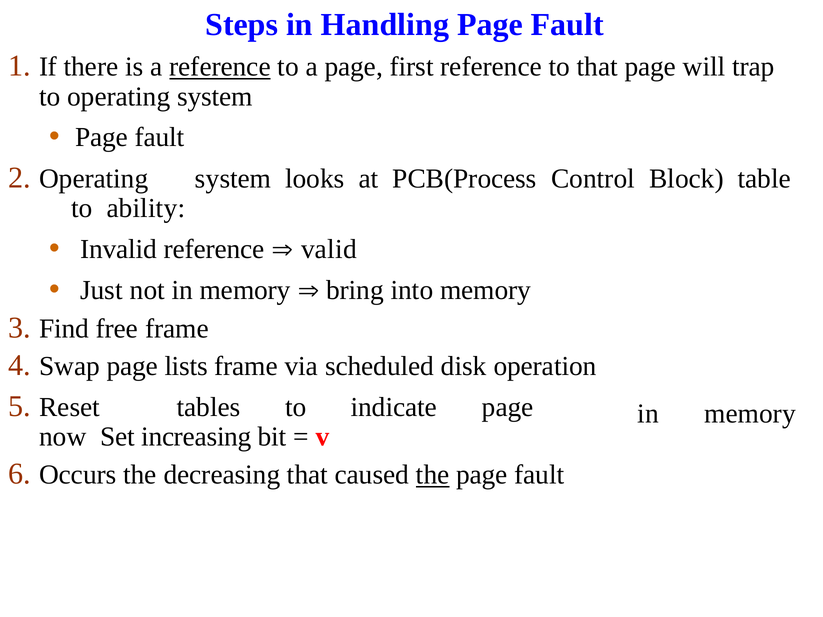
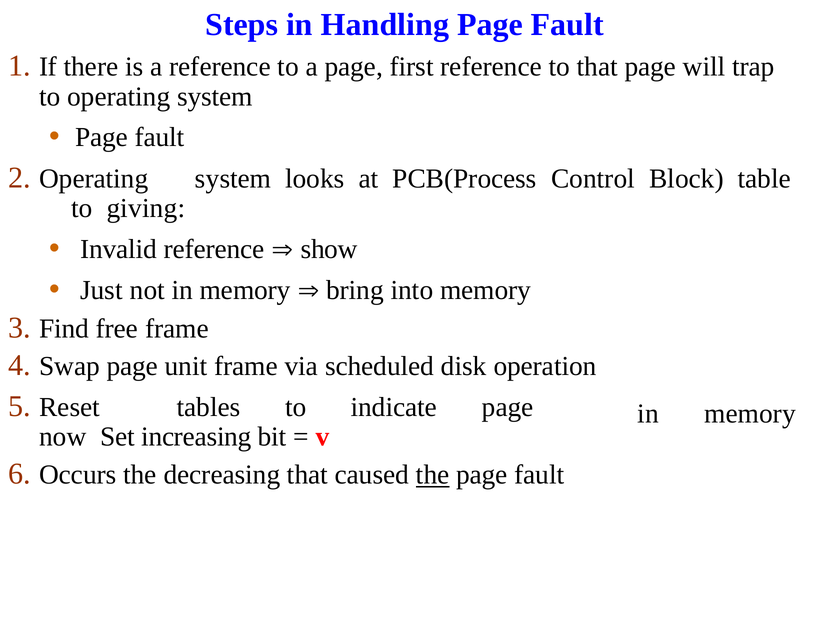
reference underline: present -> none (220, 67)
ability: ability -> giving (146, 209)
valid: valid -> show (329, 249)
lists: lists -> unit (186, 366)
